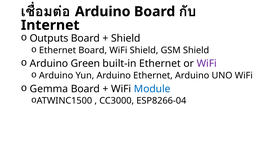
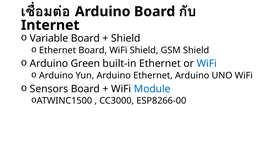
Outputs: Outputs -> Variable (49, 38)
WiFi colour: purple -> blue (207, 64)
Gemma: Gemma -> Sensors (49, 89)
ESP8266-04: ESP8266-04 -> ESP8266-00 (161, 101)
